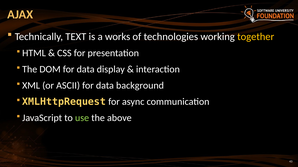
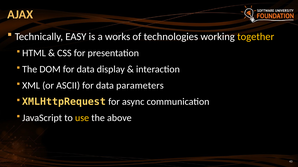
TEXT: TEXT -> EASY (76, 37)
background: background -> parameters (140, 86)
use colour: light green -> yellow (82, 118)
